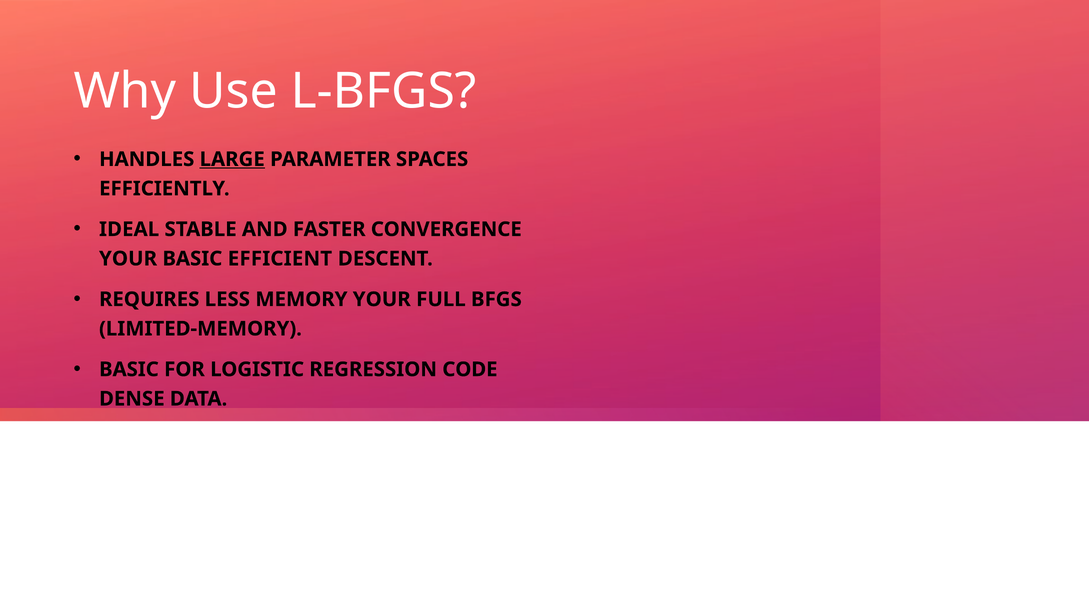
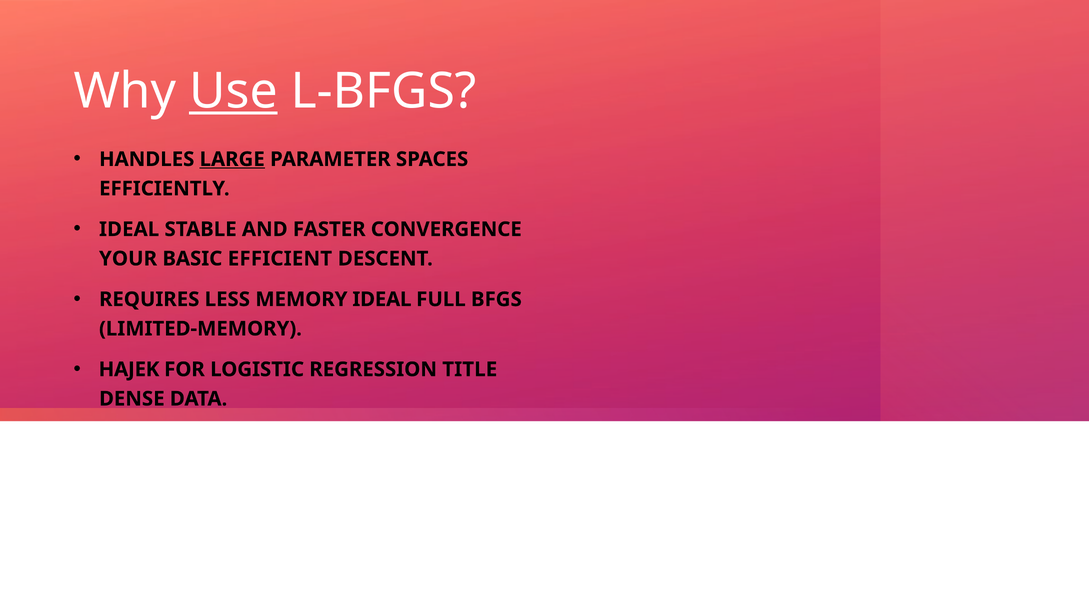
Use underline: none -> present (233, 91)
MEMORY YOUR: YOUR -> IDEAL (382, 300)
BASIC: BASIC -> HAJEK (129, 370)
CODE: CODE -> TITLE (470, 370)
